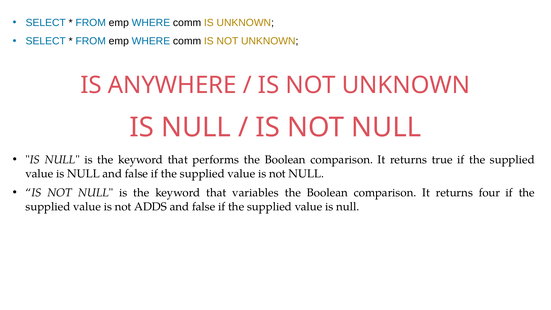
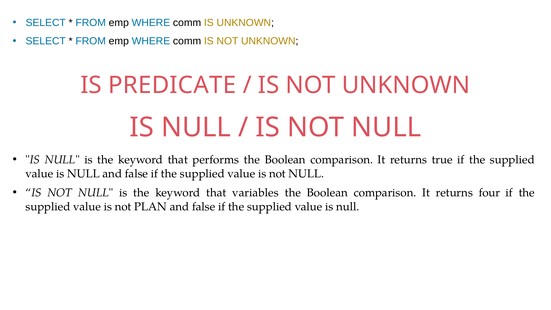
ANYWHERE: ANYWHERE -> PREDICATE (172, 85)
ADDS: ADDS -> PLAN (151, 207)
